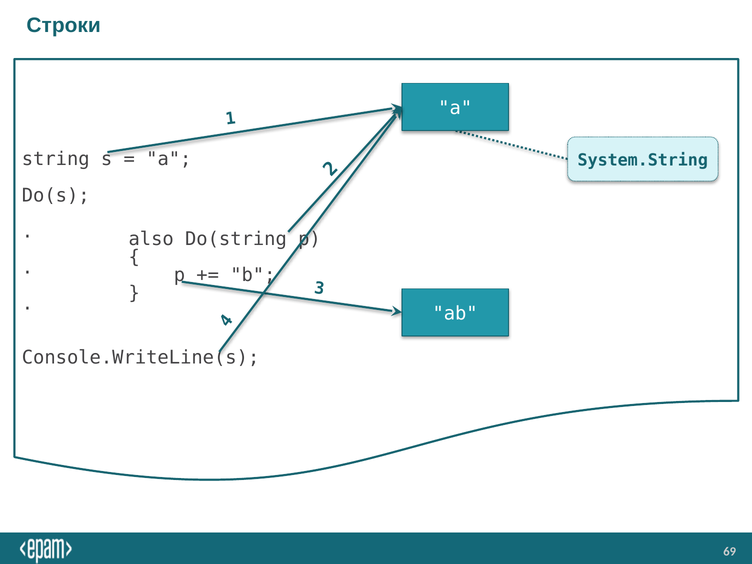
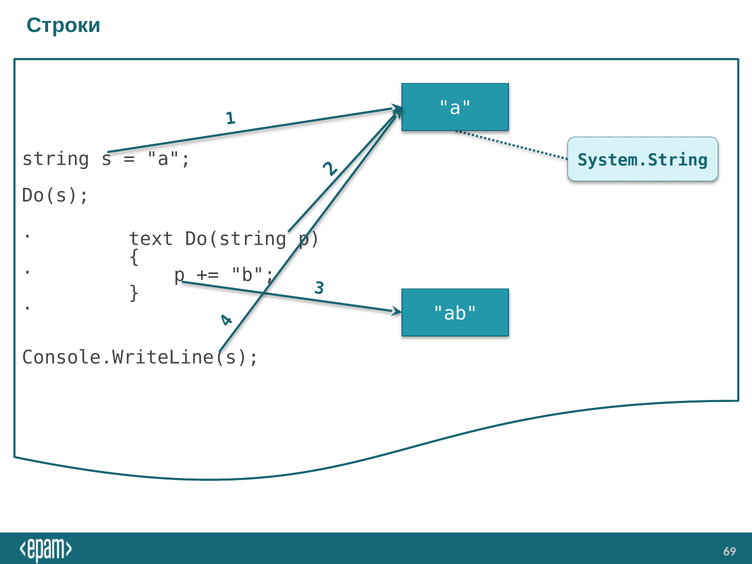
also: also -> text (151, 239)
